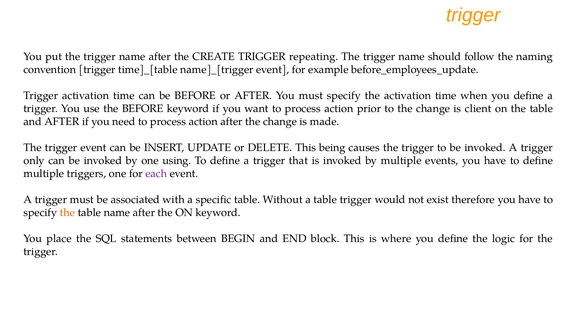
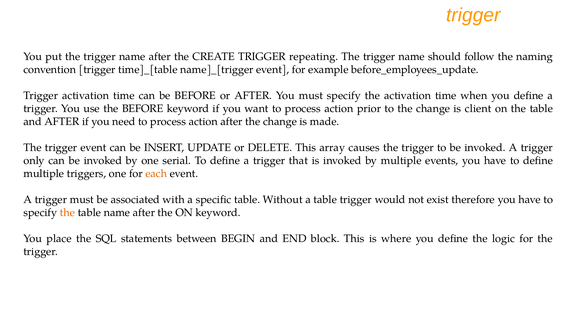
being: being -> array (332, 147)
using: using -> serial (177, 160)
each colour: purple -> orange (156, 173)
